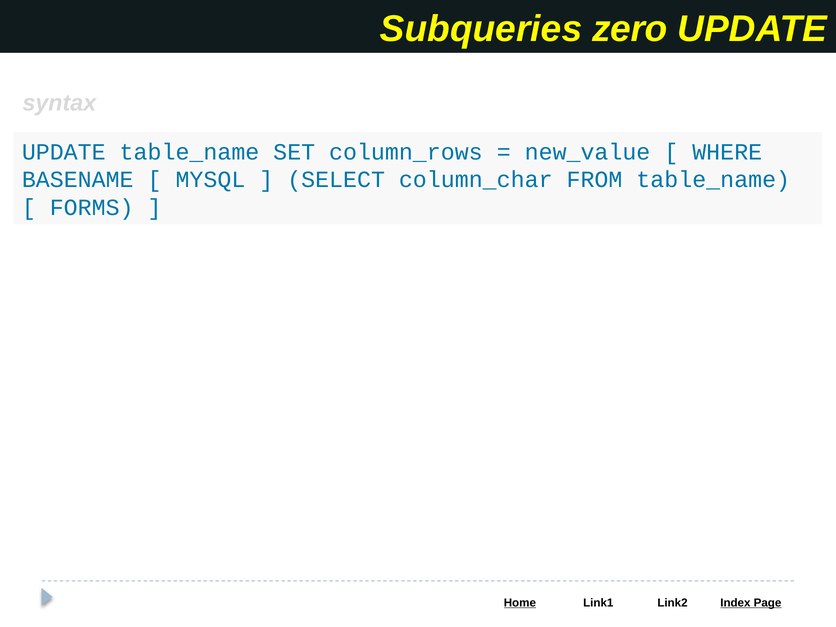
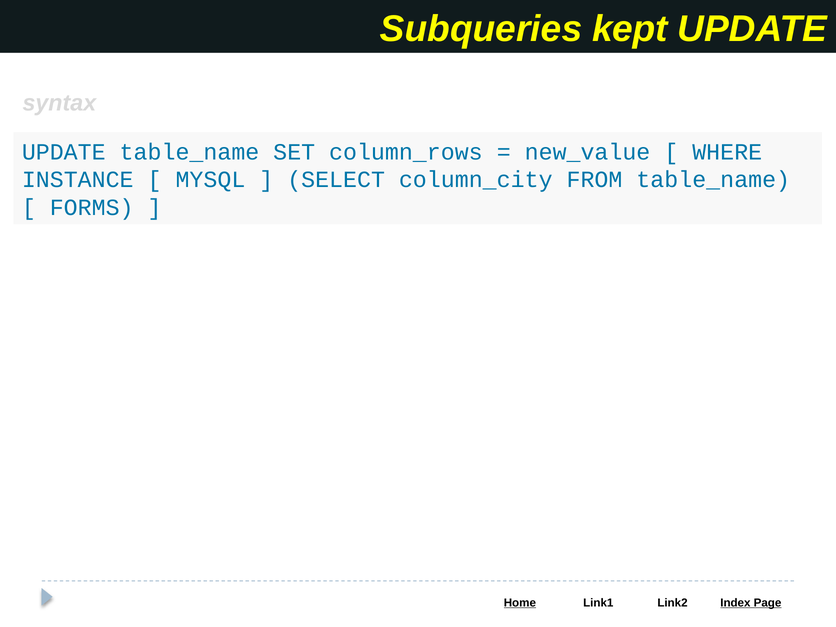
zero: zero -> kept (630, 29)
BASENAME: BASENAME -> INSTANCE (78, 180)
column_char: column_char -> column_city (476, 180)
